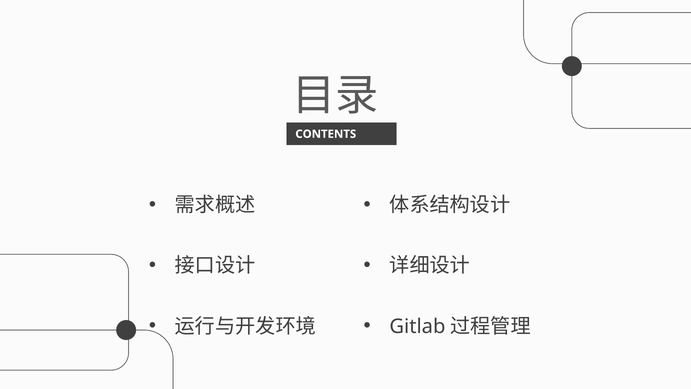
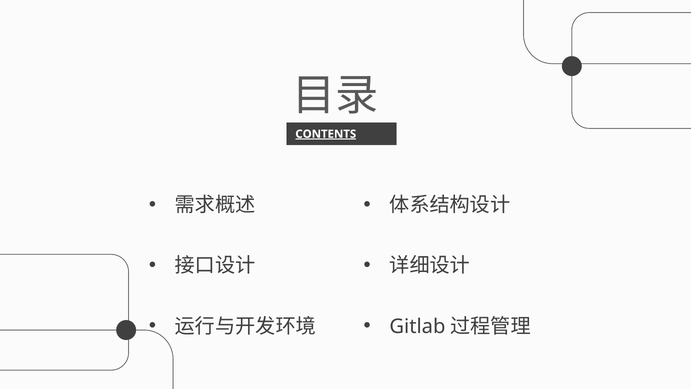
CONTENTS underline: none -> present (326, 134)
